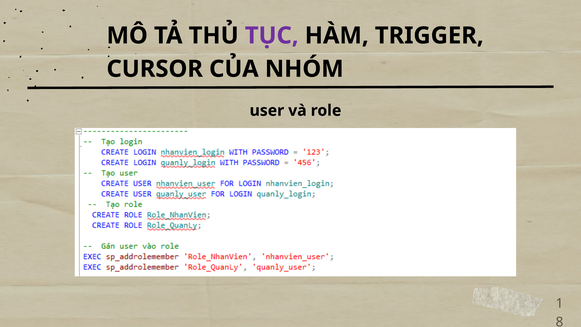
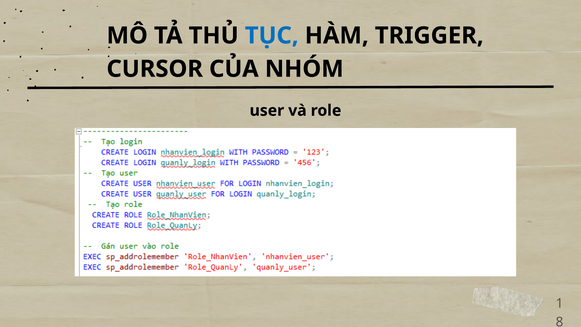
TỤC colour: purple -> blue (272, 36)
